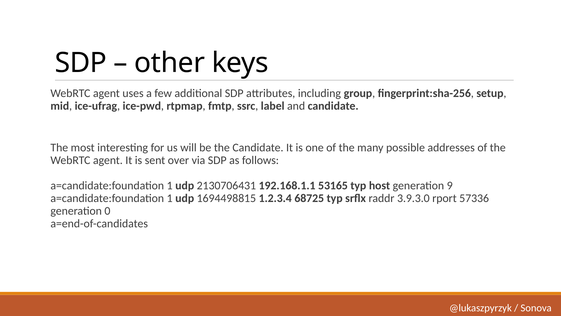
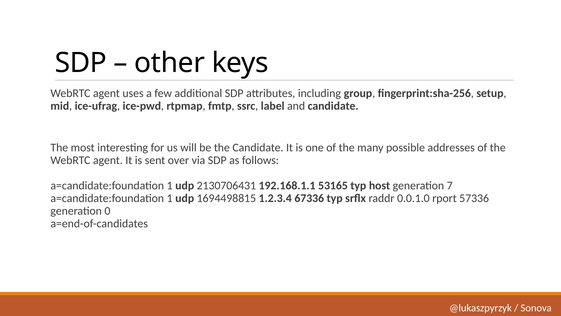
9: 9 -> 7 (450, 185)
68725: 68725 -> 67336 (309, 198)
3.9.3.0: 3.9.3.0 -> 0.0.1.0 (413, 198)
